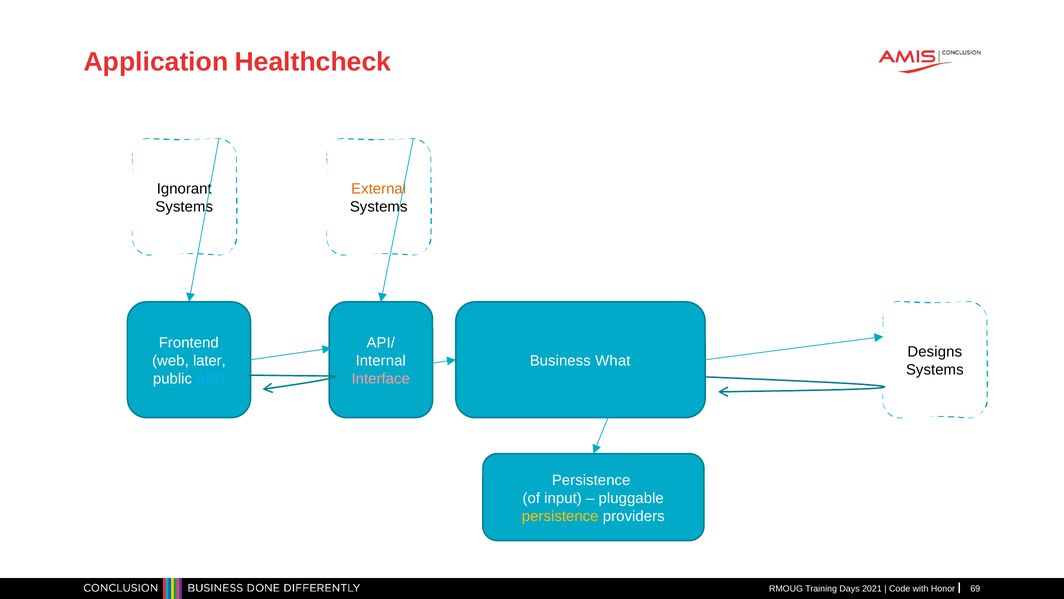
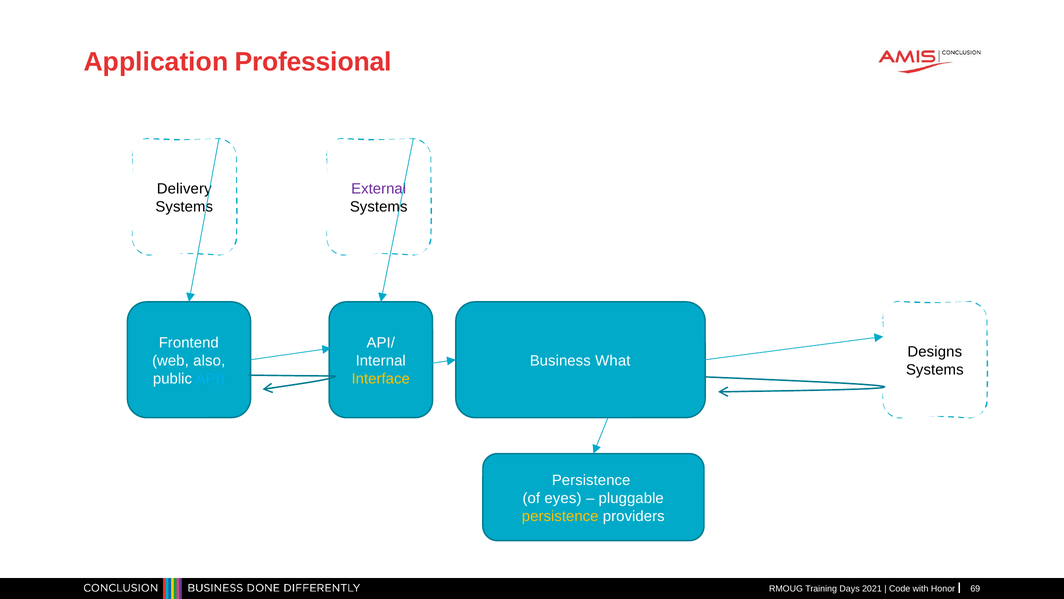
Healthcheck: Healthcheck -> Professional (313, 62)
Ignorant: Ignorant -> Delivery (184, 189)
External colour: orange -> purple (379, 189)
later: later -> also (209, 360)
Interface colour: pink -> yellow (381, 378)
input: input -> eyes (563, 498)
